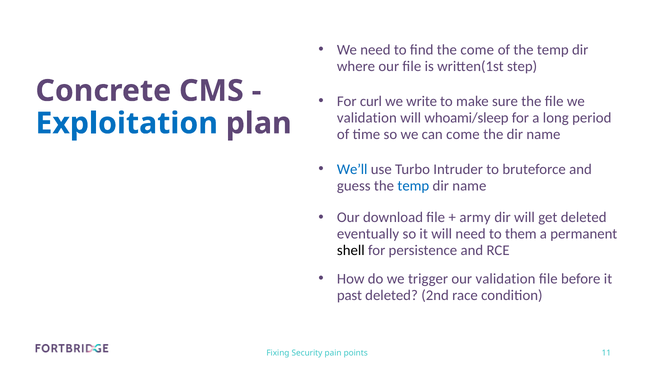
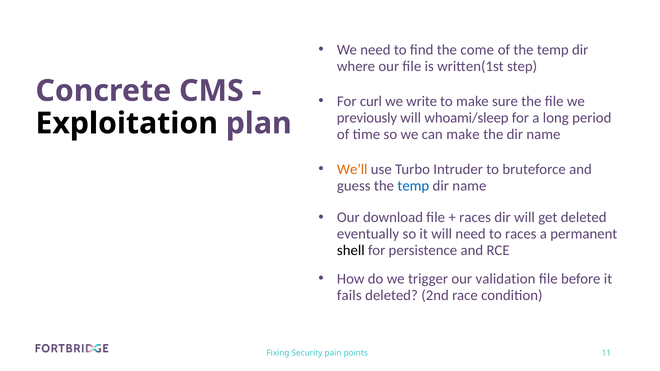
validation: validation -> previously (367, 118)
Exploitation colour: blue -> black (127, 123)
can come: come -> make (463, 134)
We’ll colour: blue -> orange (352, 169)
army: army -> races (475, 218)
to them: them -> races (521, 234)
past: past -> fails (349, 296)
